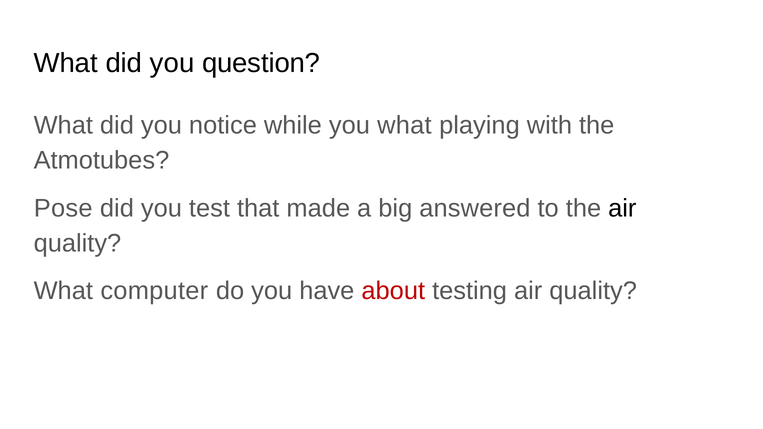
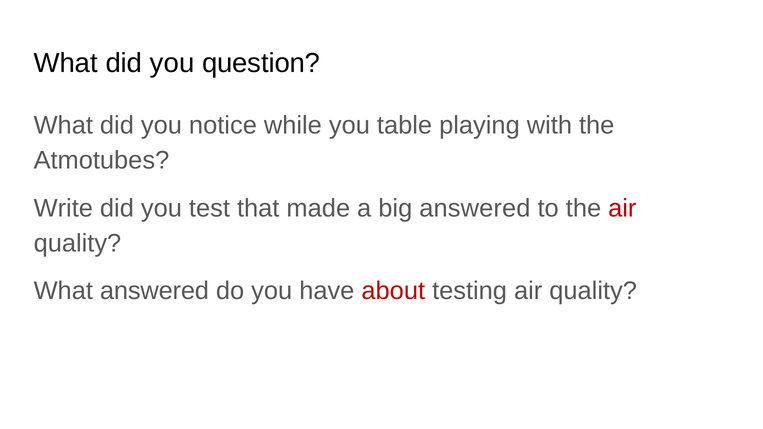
you what: what -> table (405, 125)
Pose: Pose -> Write (63, 208)
air colour: black -> red (622, 208)
What computer: computer -> answered (155, 291)
